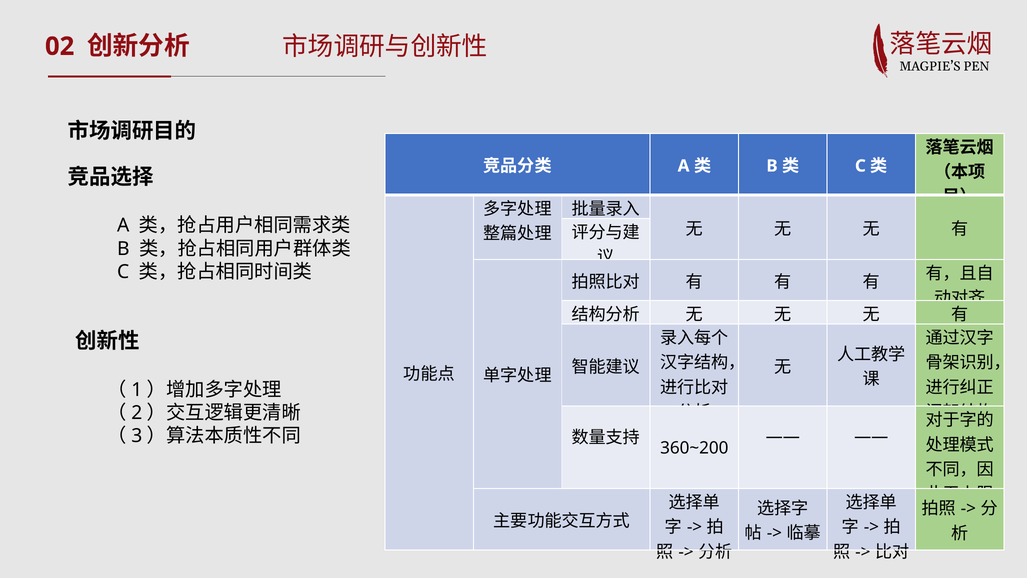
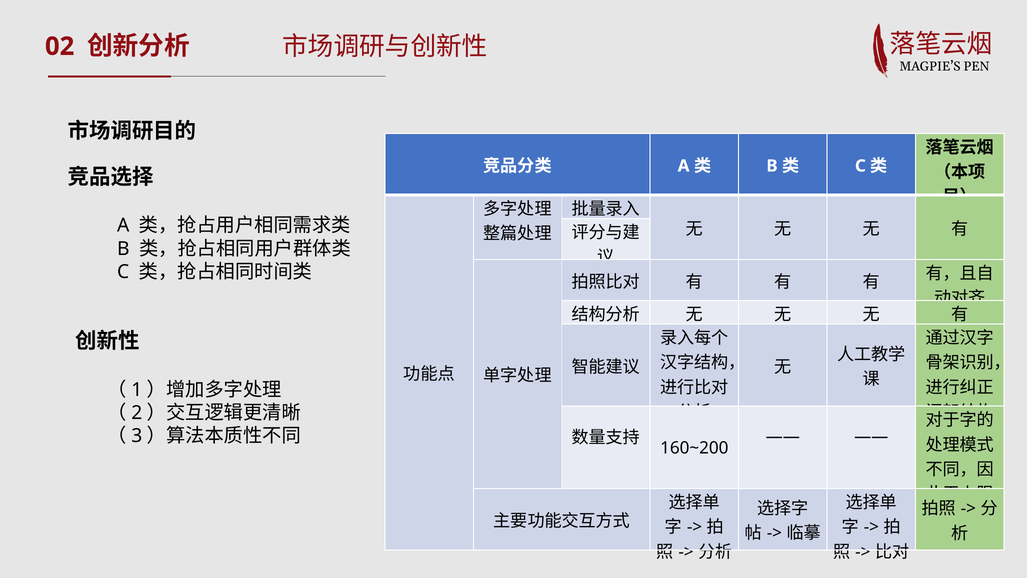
360~200: 360~200 -> 160~200 (694, 448)
